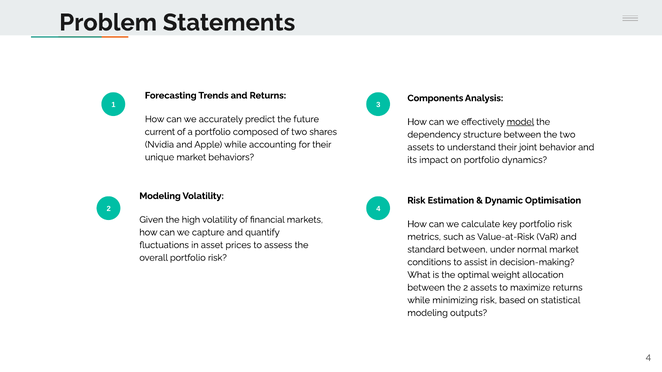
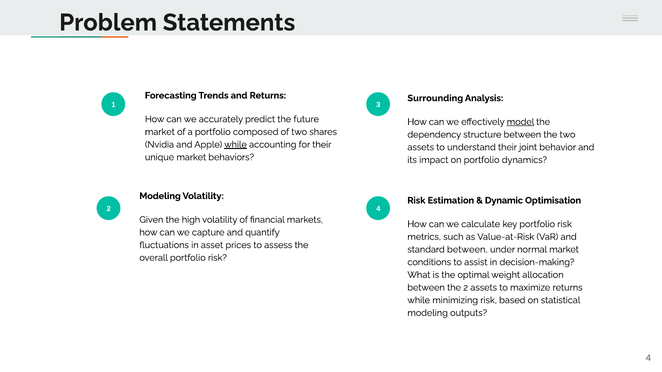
Components: Components -> Surrounding (435, 98)
current: current -> market (160, 132)
while underline: none -> present (236, 145)
